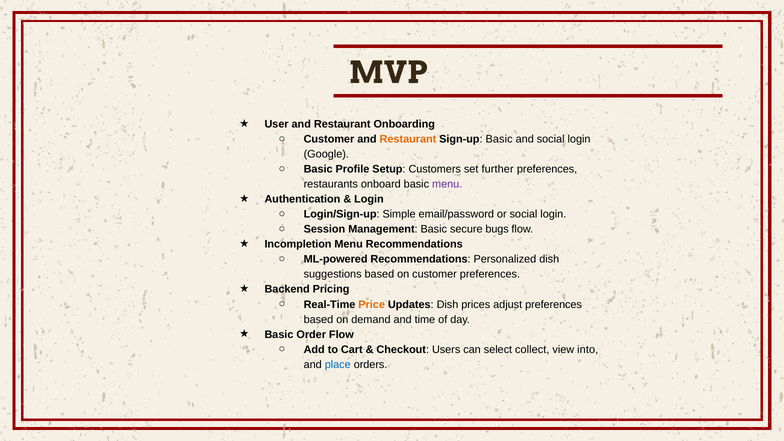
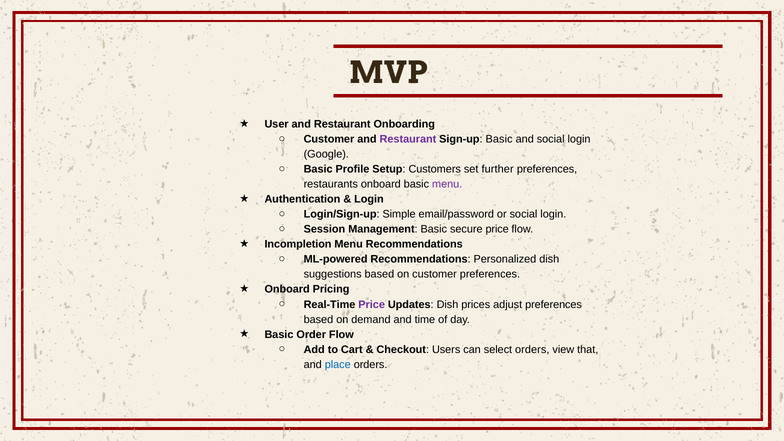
Restaurant colour: orange -> purple (408, 139)
secure bugs: bugs -> price (497, 229)
Backend: Backend -> Onboard (287, 289)
Price colour: orange -> purple (372, 304)
select collect: collect -> orders (532, 350)
into: into -> that (588, 350)
